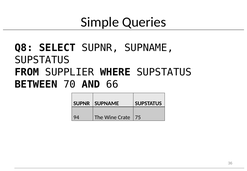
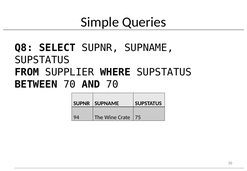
AND 66: 66 -> 70 (112, 84)
